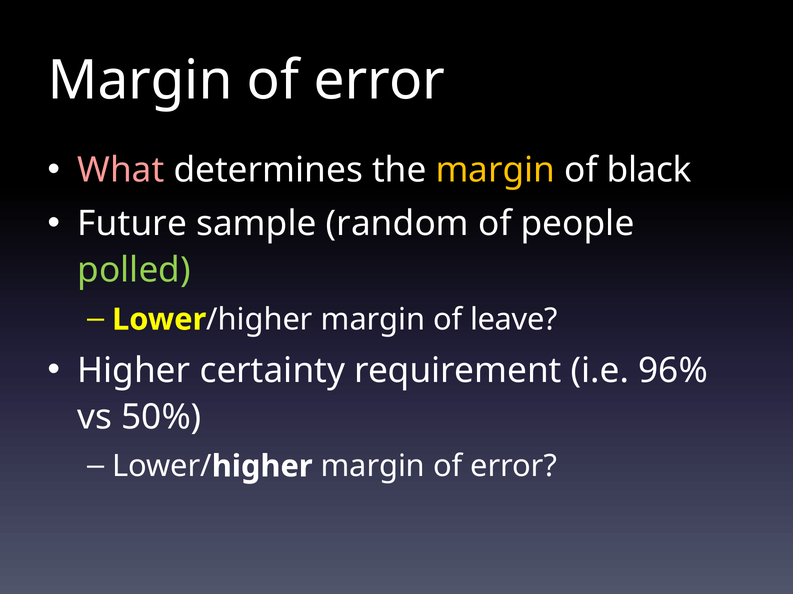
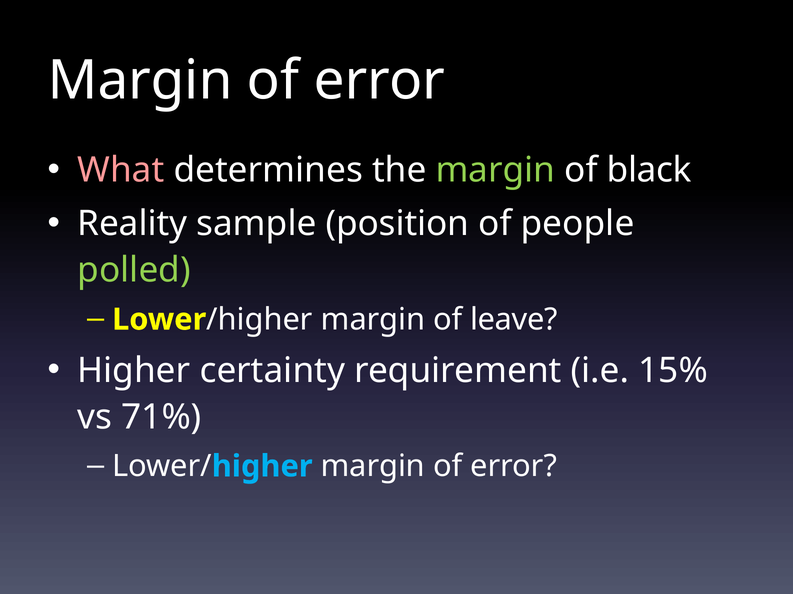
margin colour: yellow -> light green (495, 171)
Future: Future -> Reality (132, 224)
random: random -> position (397, 224)
96%: 96% -> 15% (673, 371)
50%: 50% -> 71% (161, 418)
higher colour: white -> light blue (262, 467)
